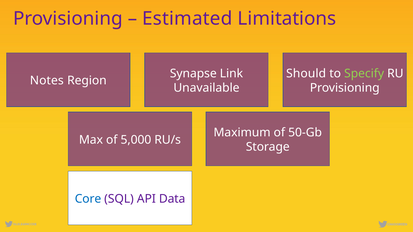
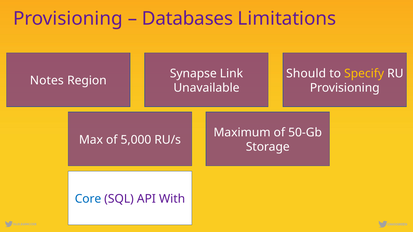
Estimated: Estimated -> Databases (187, 19)
Specify colour: light green -> yellow (364, 74)
Data: Data -> With (172, 199)
